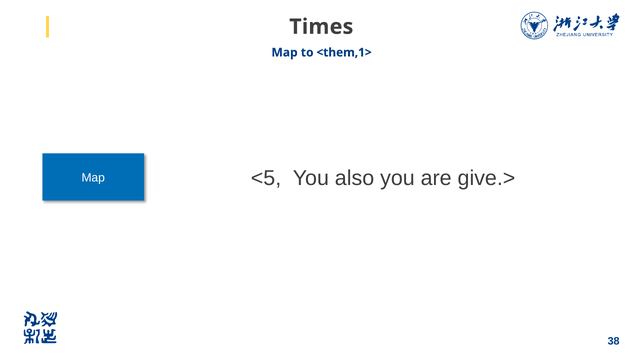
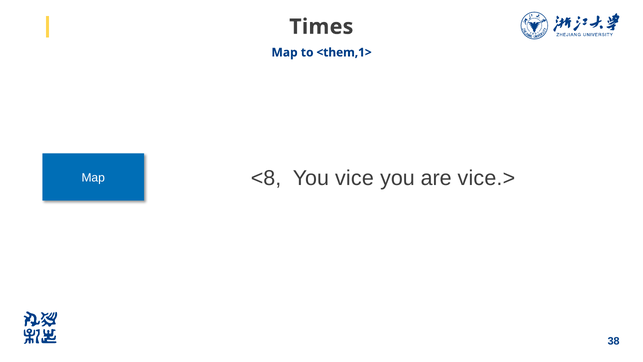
<5: <5 -> <8 (266, 178)
also: also -> vice (354, 178)
give.>: give.> -> vice.> (486, 178)
